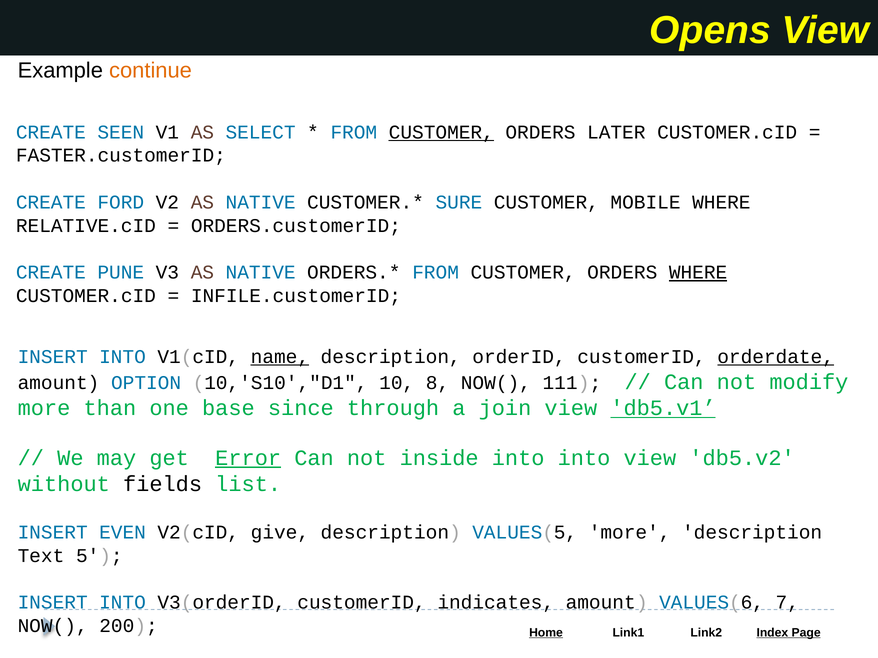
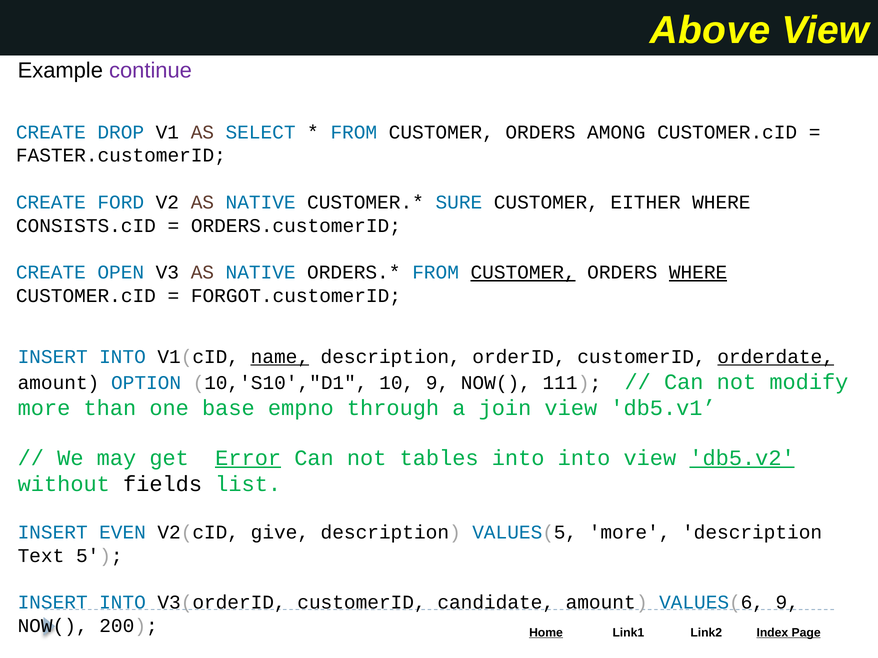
Opens: Opens -> Above (710, 30)
continue colour: orange -> purple (151, 71)
SEEN: SEEN -> DROP (121, 132)
CUSTOMER underline: present -> none (441, 132)
LATER: LATER -> AMONG (616, 132)
MOBILE: MOBILE -> EITHER (646, 202)
RELATIVE.cID: RELATIVE.cID -> CONSISTS.cID (86, 226)
PUNE: PUNE -> OPEN (121, 273)
CUSTOMER underline: none -> present (523, 273)
INFILE.customerID: INFILE.customerID -> FORGOT.customerID (296, 296)
10 8: 8 -> 9 (438, 383)
since: since -> empno (301, 408)
db5.v1 underline: present -> none (663, 408)
inside: inside -> tables (439, 458)
db5.v2 underline: none -> present (742, 458)
indicates: indicates -> candidate (496, 603)
VALUES(6 7: 7 -> 9 (787, 603)
